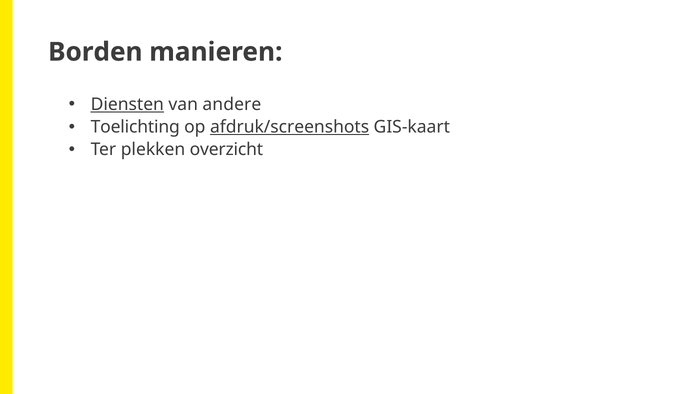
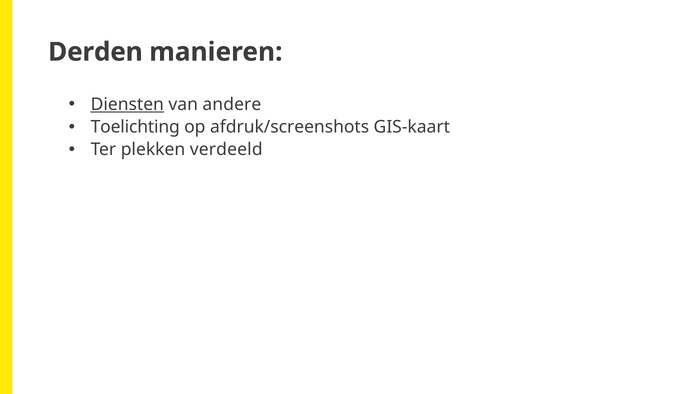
Borden: Borden -> Derden (95, 52)
afdruk/screenshots underline: present -> none (290, 127)
overzicht: overzicht -> verdeeld (226, 149)
